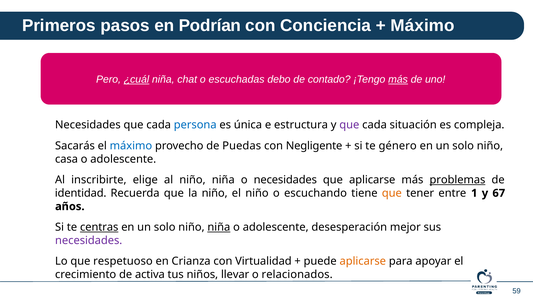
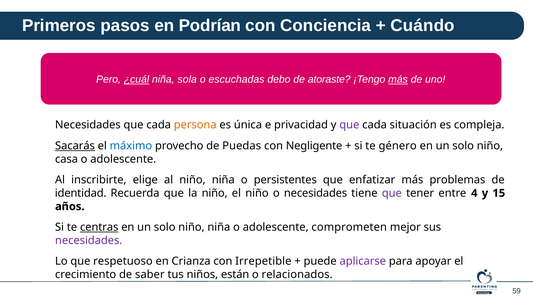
Máximo: Máximo -> Cuándo (423, 26)
chat: chat -> sola (187, 79)
contado: contado -> atoraste (329, 79)
persona colour: blue -> orange (195, 125)
estructura: estructura -> privacidad (301, 125)
Sacarás underline: none -> present (75, 146)
o necesidades: necesidades -> persistentes (285, 180)
que aplicarse: aplicarse -> enfatizar (372, 180)
problemas underline: present -> none (457, 180)
o escuchando: escuchando -> necesidades (316, 193)
que colour: orange -> purple (392, 193)
1: 1 -> 4 (474, 193)
67: 67 -> 15 (499, 193)
niña underline: present -> none (219, 227)
desesperación: desesperación -> comprometen (349, 227)
Virtualidad: Virtualidad -> Irrepetible (263, 261)
aplicarse colour: orange -> purple (363, 261)
activa: activa -> saber (150, 274)
llevar: llevar -> están (235, 274)
